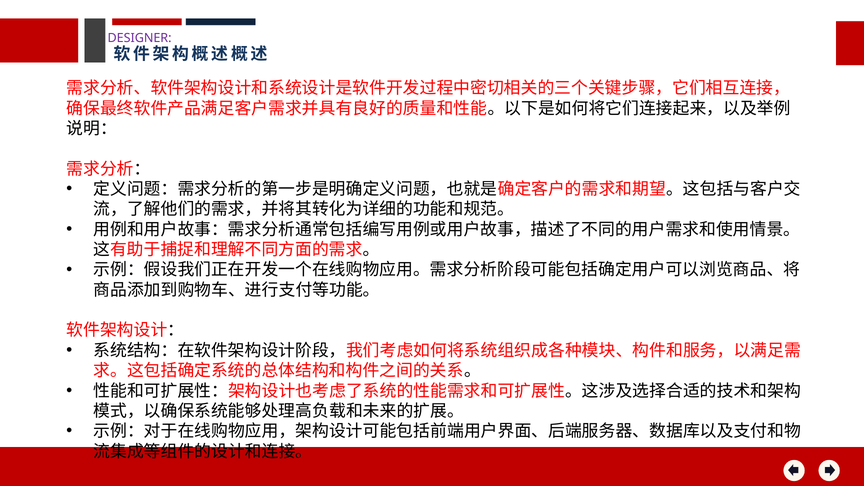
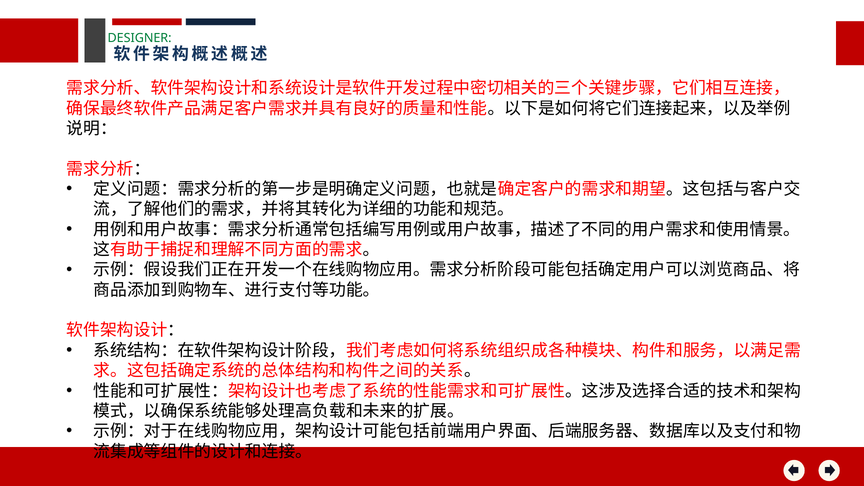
DESIGNER colour: purple -> green (140, 38)
